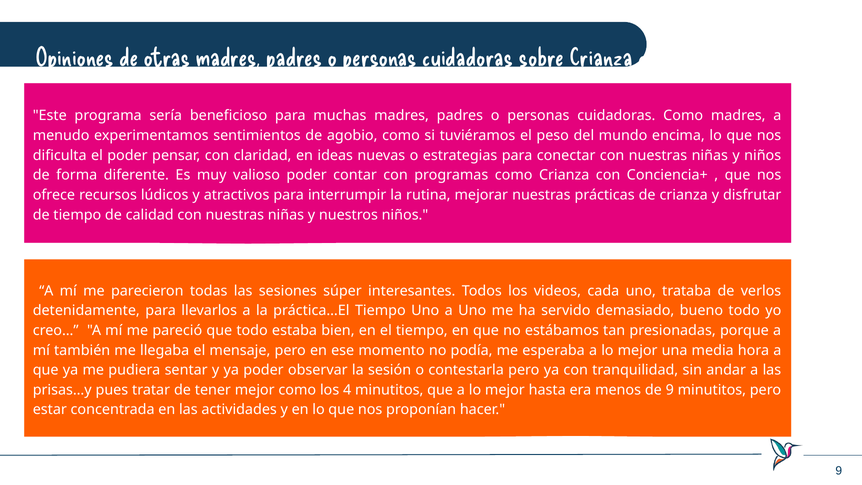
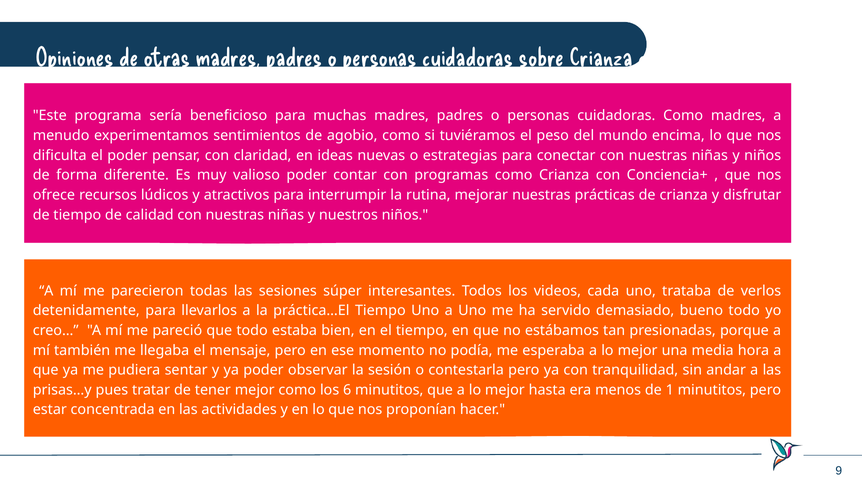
4: 4 -> 6 (347, 390)
de 9: 9 -> 1 (670, 390)
